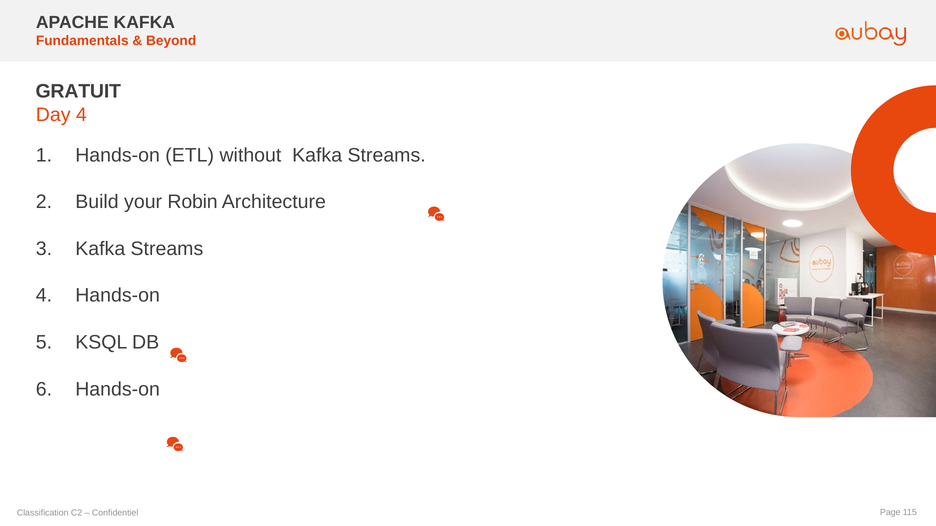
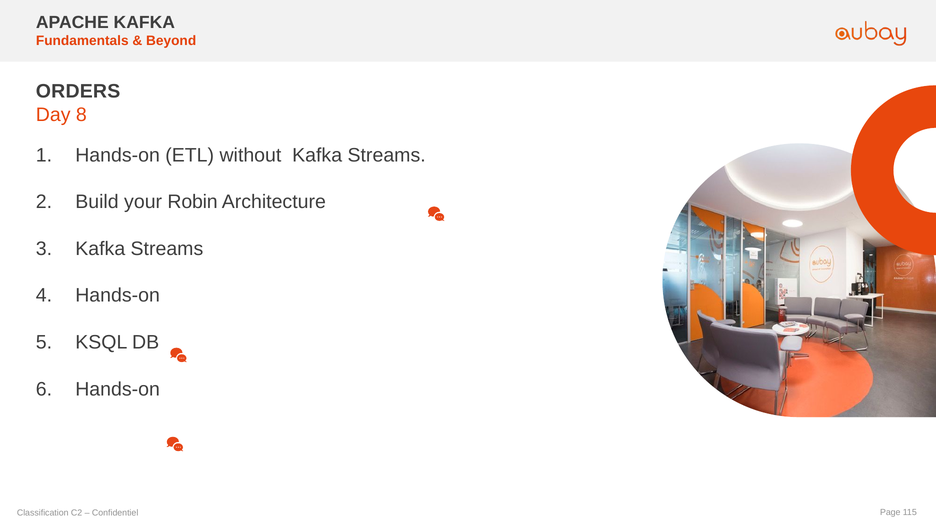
GRATUIT: GRATUIT -> ORDERS (78, 91)
Day 4: 4 -> 8 (81, 115)
